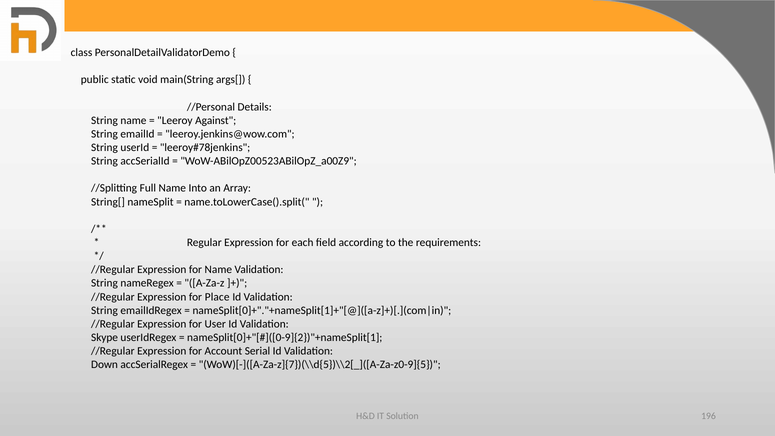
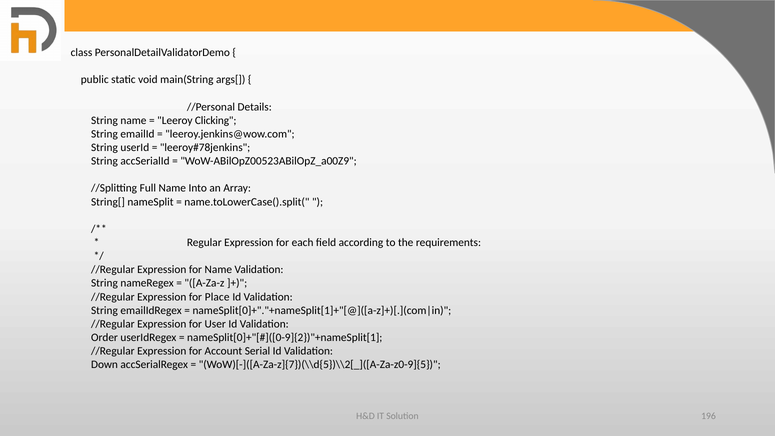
Against: Against -> Clicking (216, 120)
Skype: Skype -> Order (105, 337)
